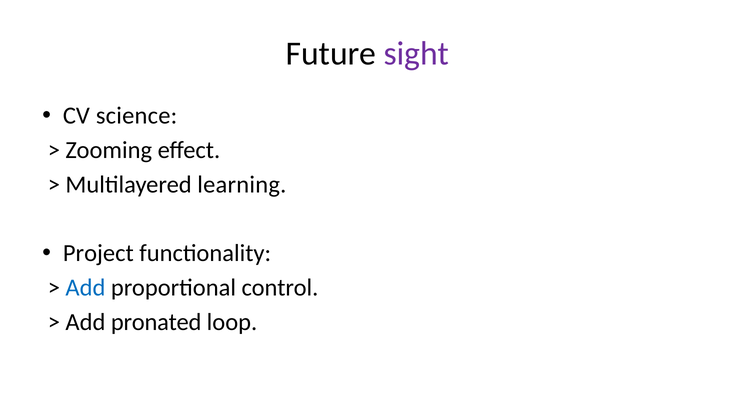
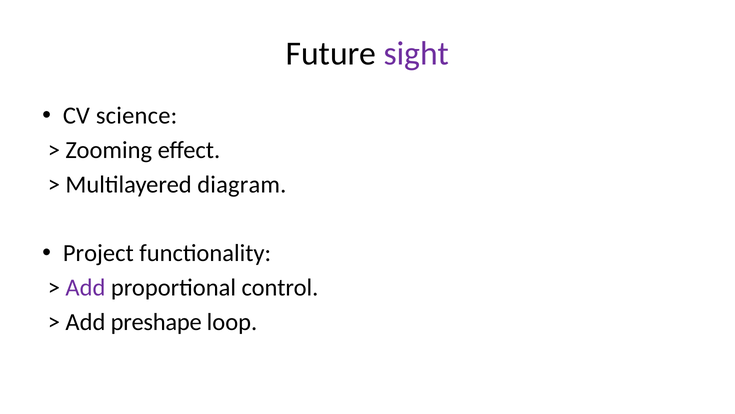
learning: learning -> diagram (242, 184)
Add colour: blue -> purple (85, 287)
pronated: pronated -> preshape (156, 322)
